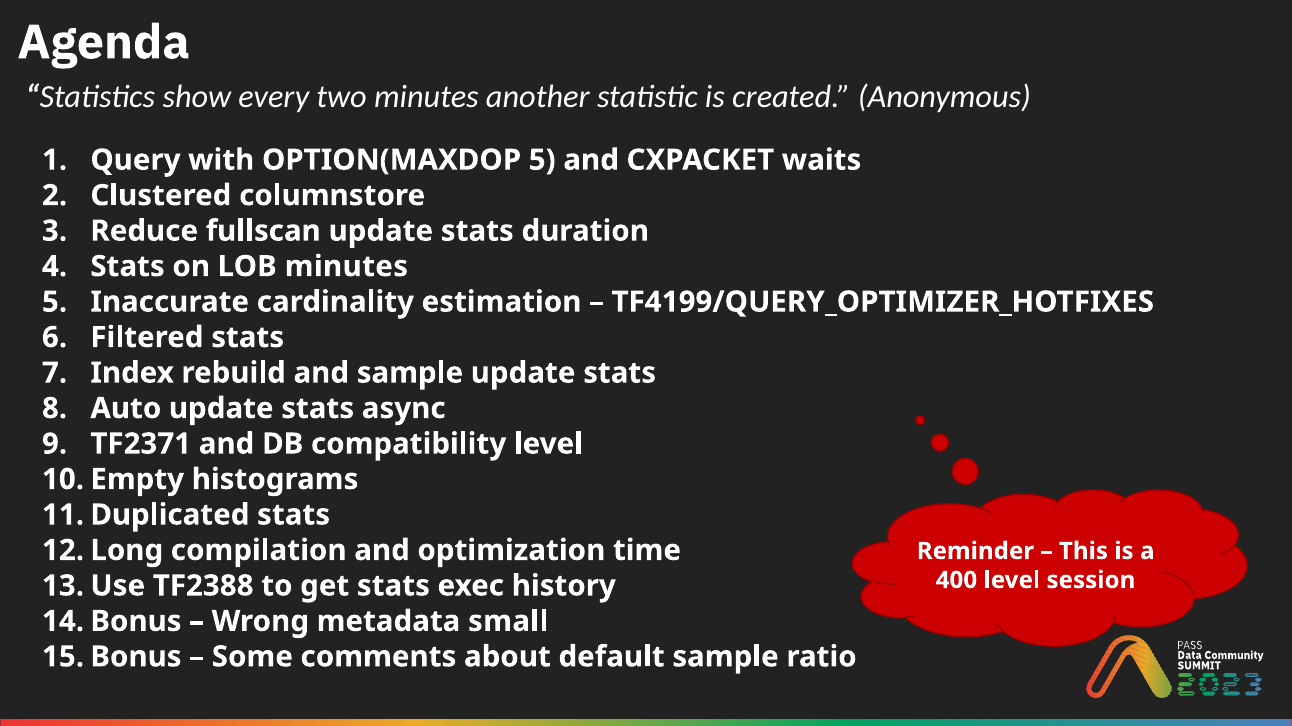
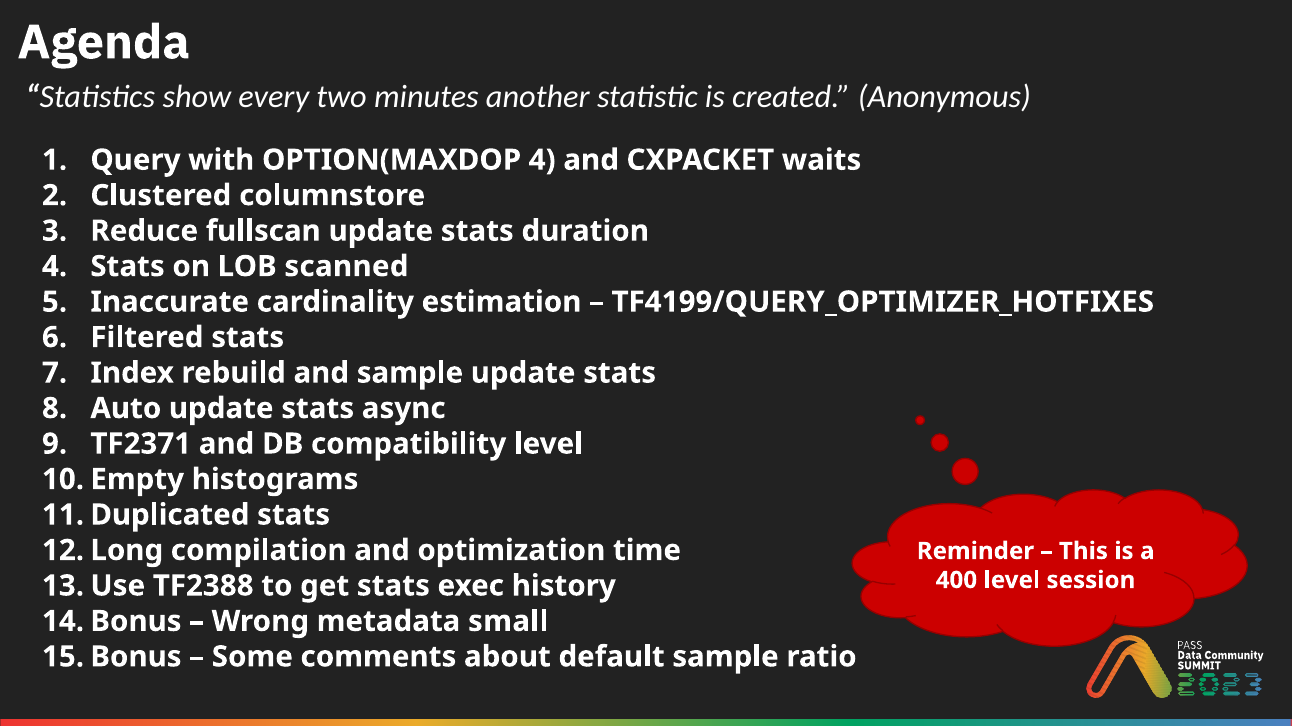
OPTION(MAXDOP 5: 5 -> 4 (542, 160)
LOB minutes: minutes -> scanned (346, 267)
